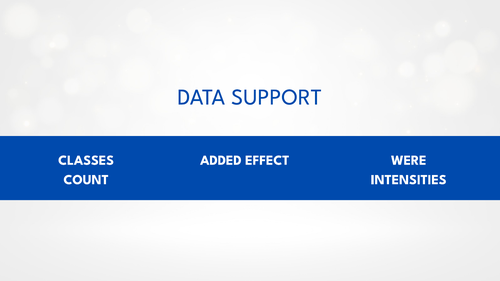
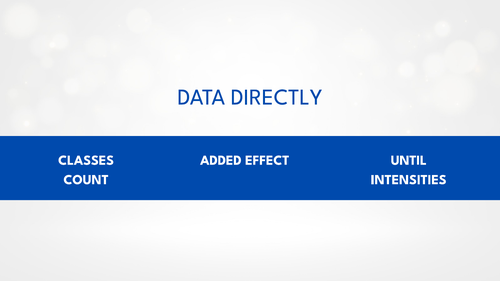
SUPPORT: SUPPORT -> DIRECTLY (277, 97)
WERE: WERE -> UNTIL (409, 160)
